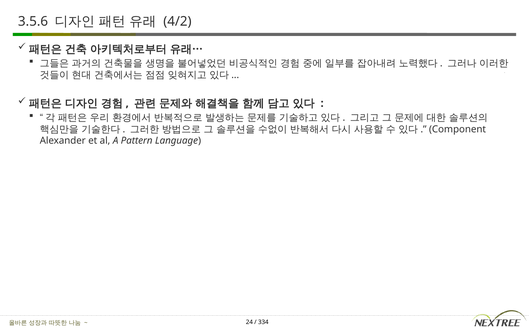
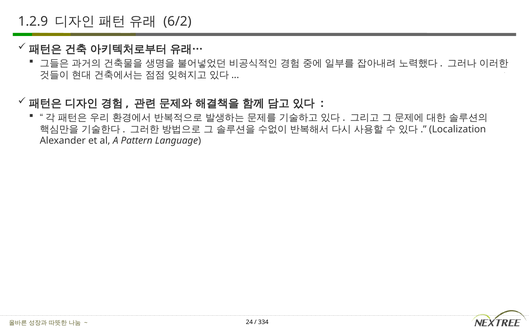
3.5.6: 3.5.6 -> 1.2.9 (33, 21)
4/2: 4/2 -> 6/2 (177, 21)
Component: Component -> Localization (458, 129)
